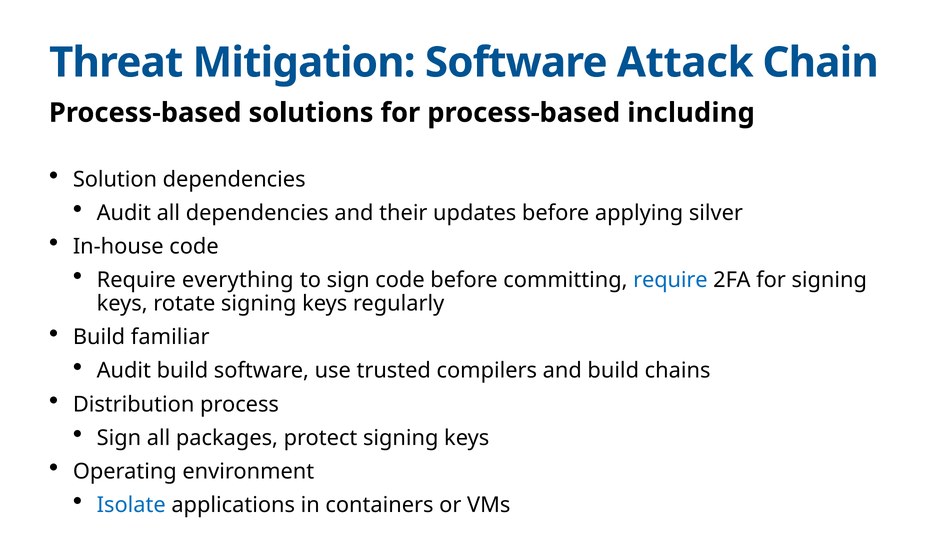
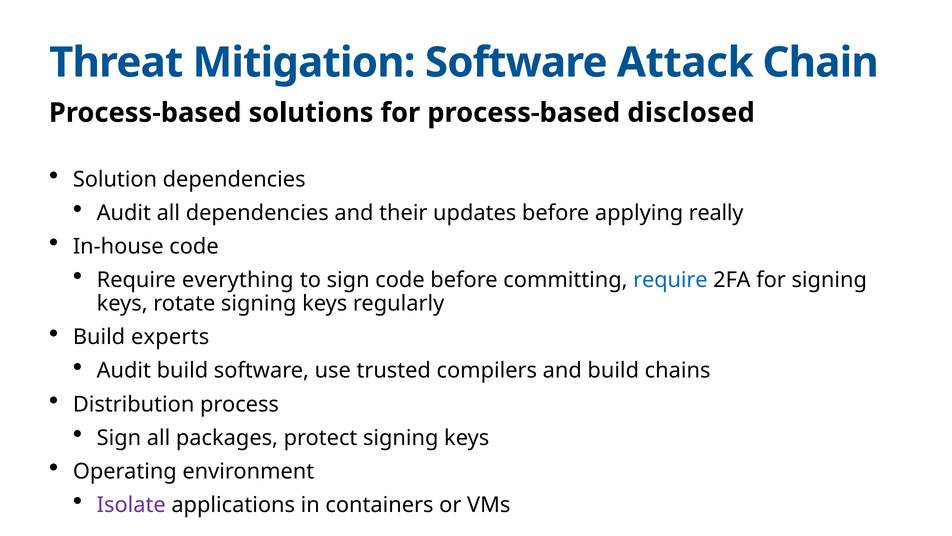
including: including -> disclosed (691, 113)
silver: silver -> really (716, 213)
familiar: familiar -> experts (170, 337)
Isolate colour: blue -> purple (131, 504)
